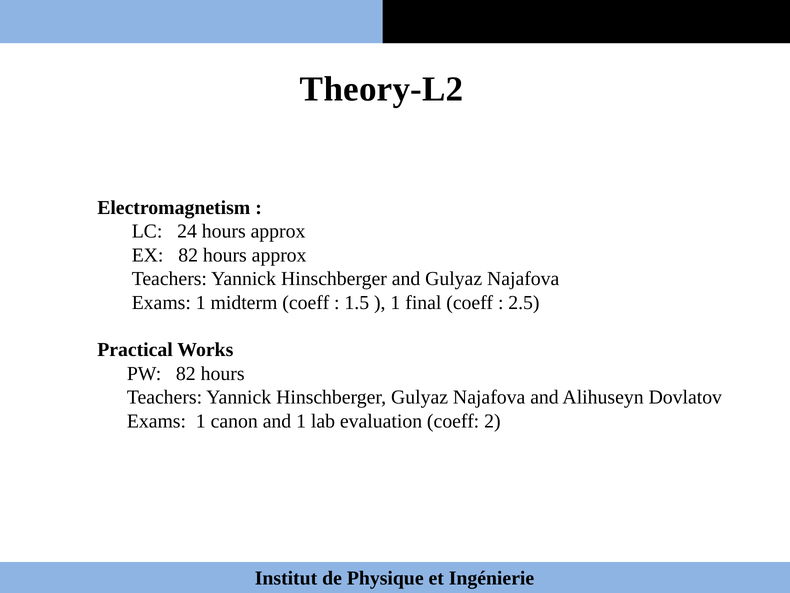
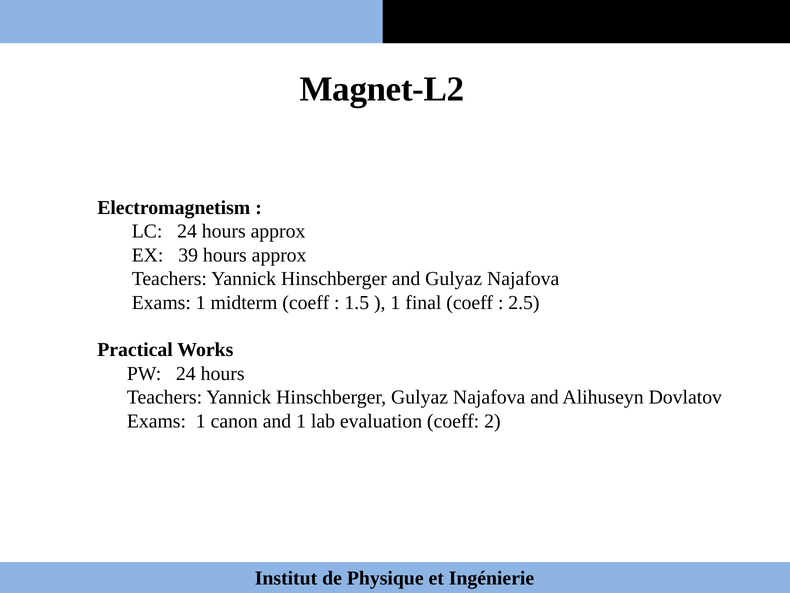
Theory-L2: Theory-L2 -> Magnet-L2 (382, 89)
EX 82: 82 -> 39 (188, 255)
PW 82: 82 -> 24 (186, 373)
